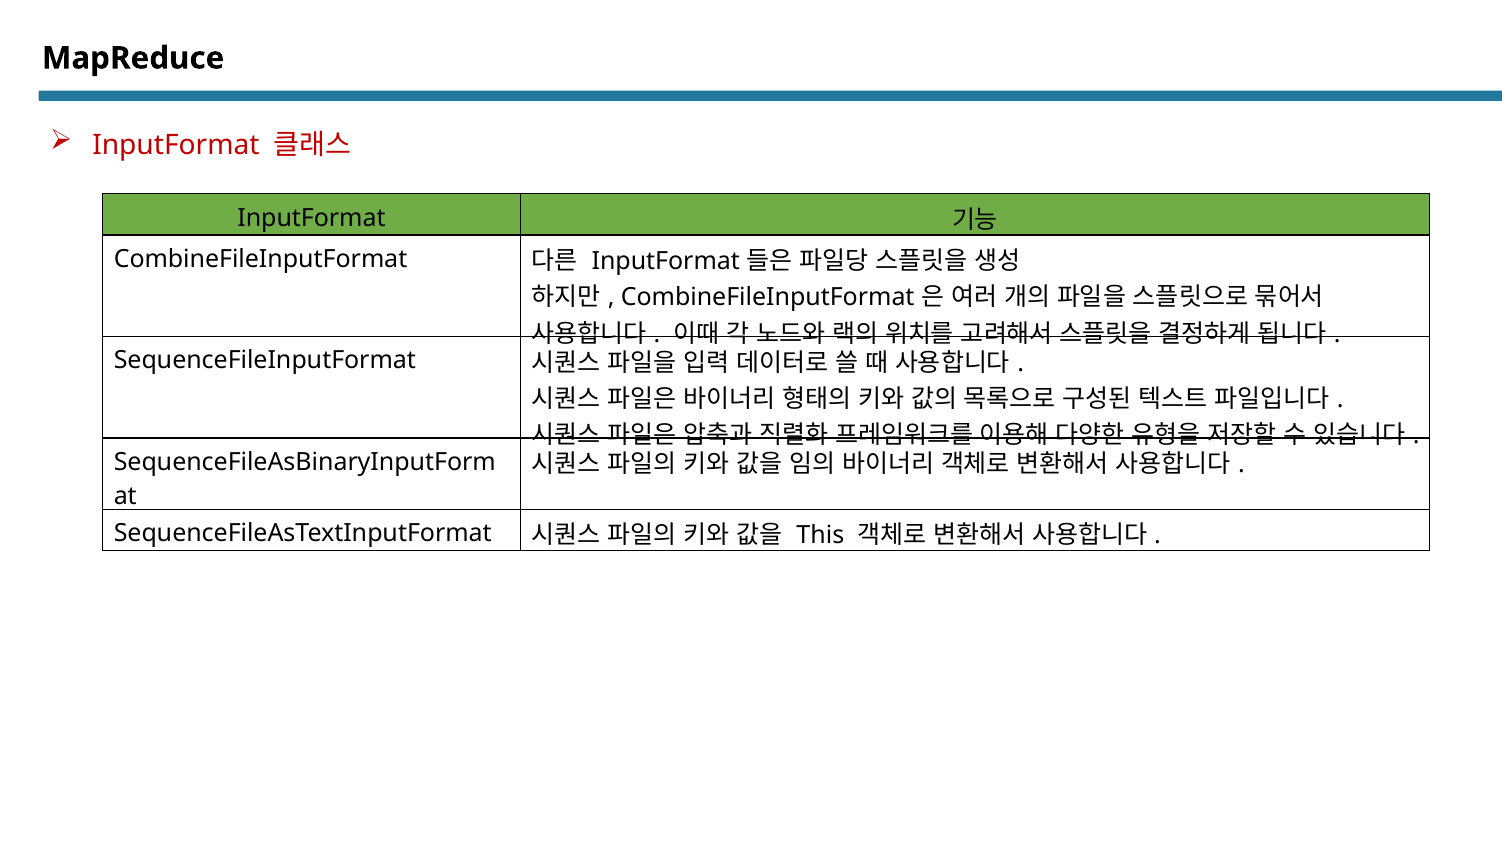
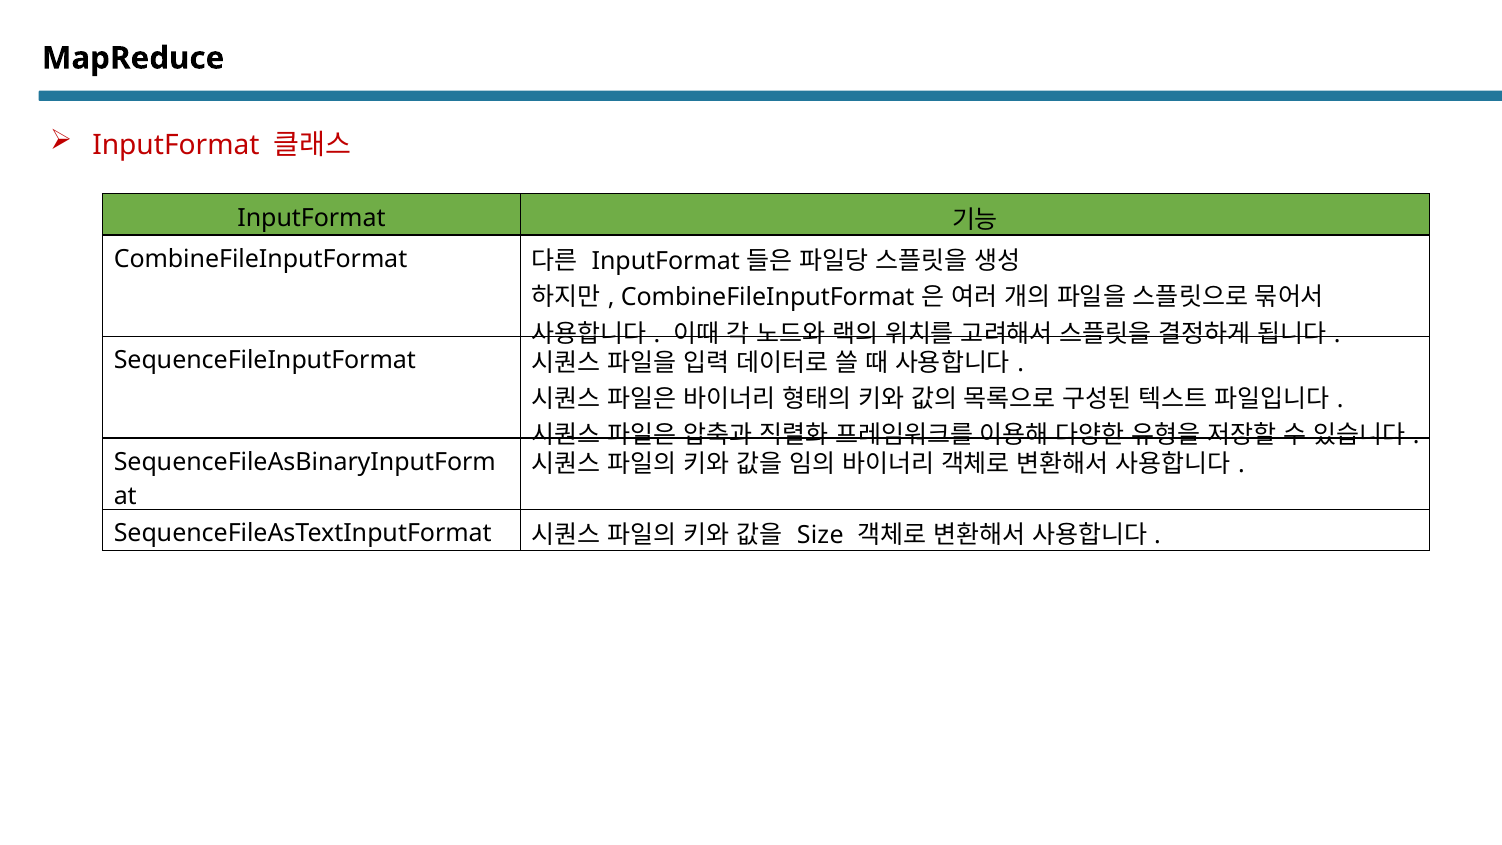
This: This -> Size (820, 536)
